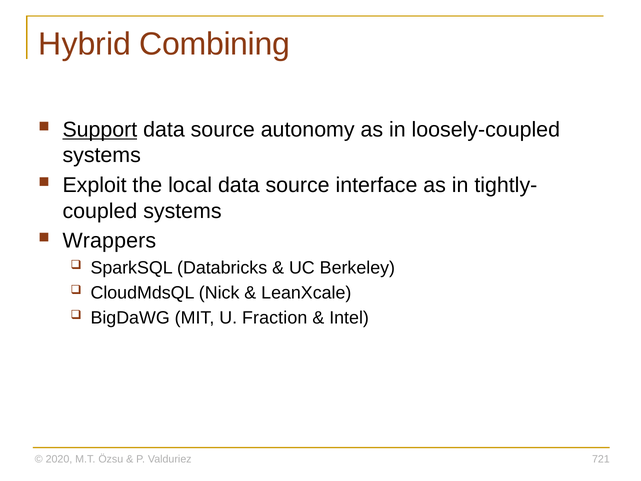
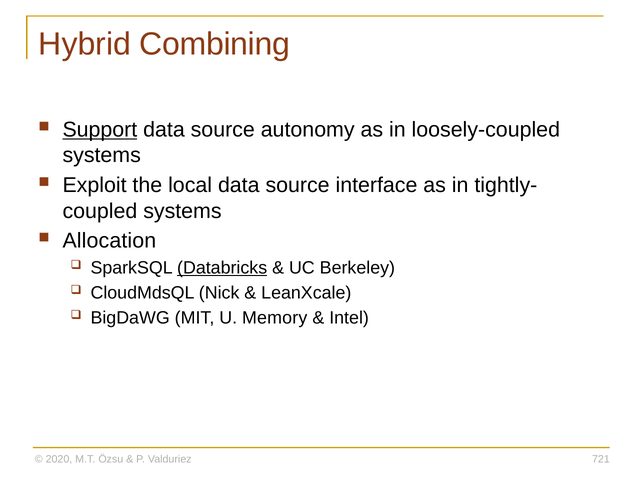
Wrappers: Wrappers -> Allocation (109, 241)
Databricks underline: none -> present (222, 268)
Fraction: Fraction -> Memory (275, 317)
